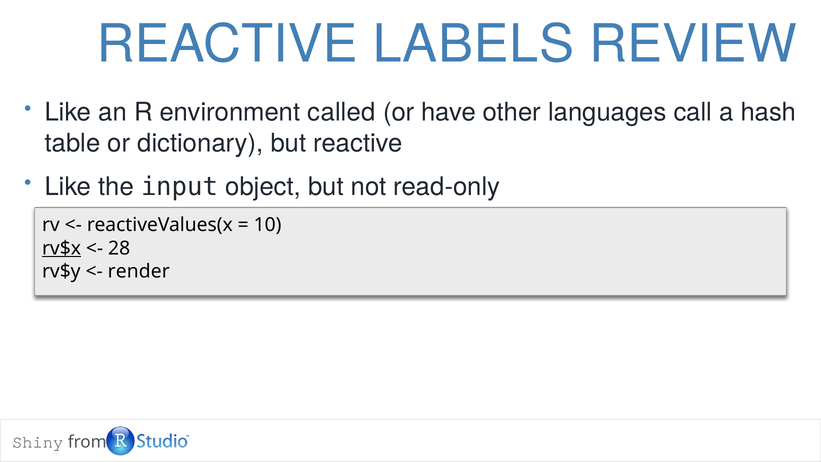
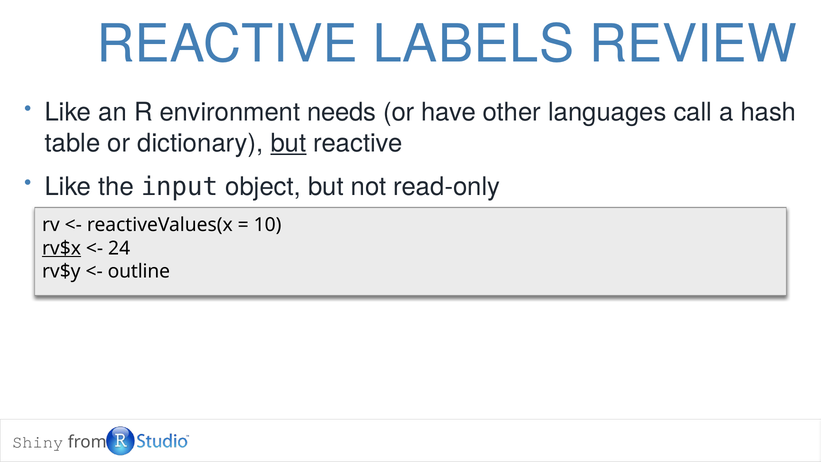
called: called -> needs (342, 112)
but underline: none -> present (288, 143)
28: 28 -> 24 (119, 248)
render: render -> outline (139, 271)
